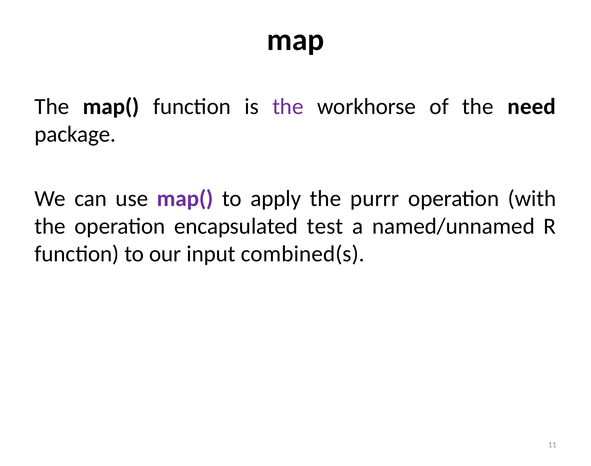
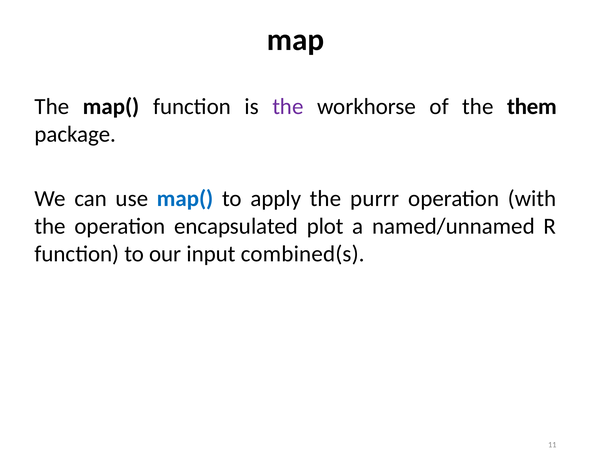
need: need -> them (532, 106)
map( colour: purple -> blue (185, 198)
test: test -> plot (325, 226)
